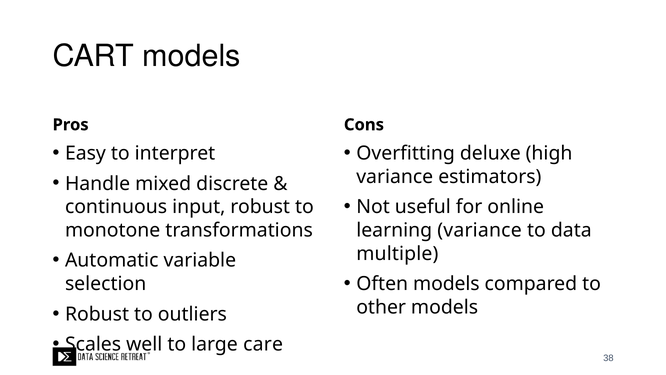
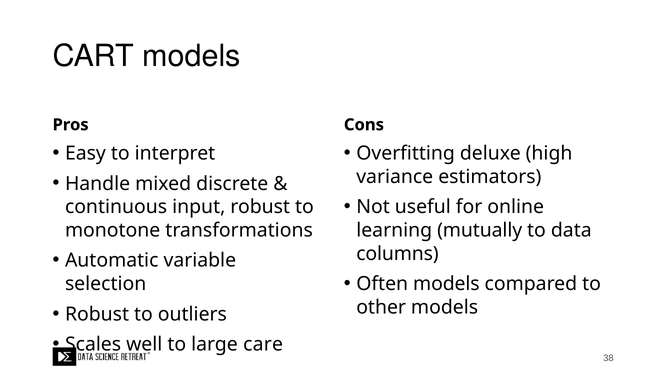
learning variance: variance -> mutually (480, 230)
multiple: multiple -> columns (397, 253)
